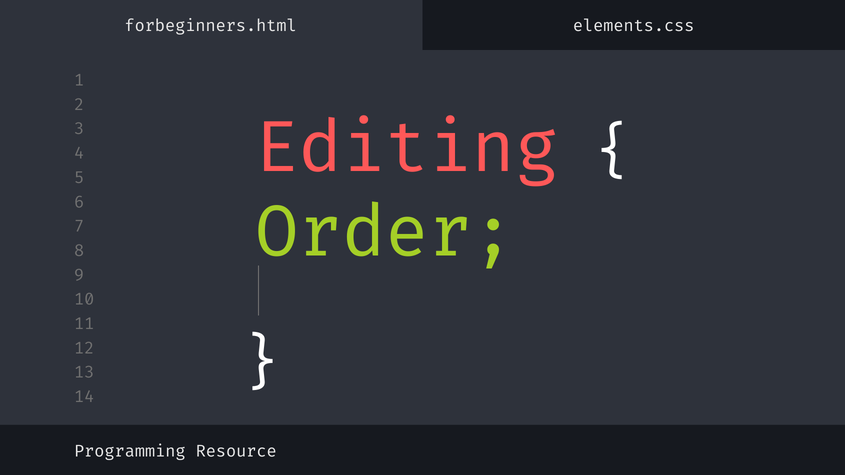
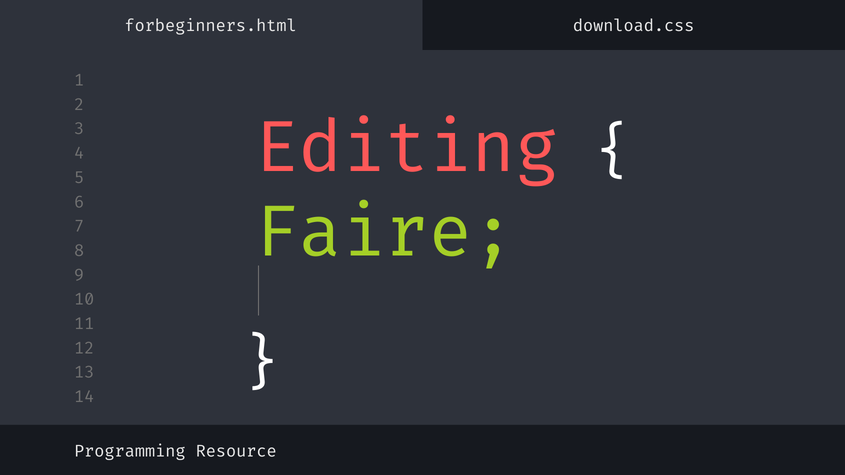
elements.css: elements.css -> download.css (634, 26)
Order: Order -> Faire (385, 233)
